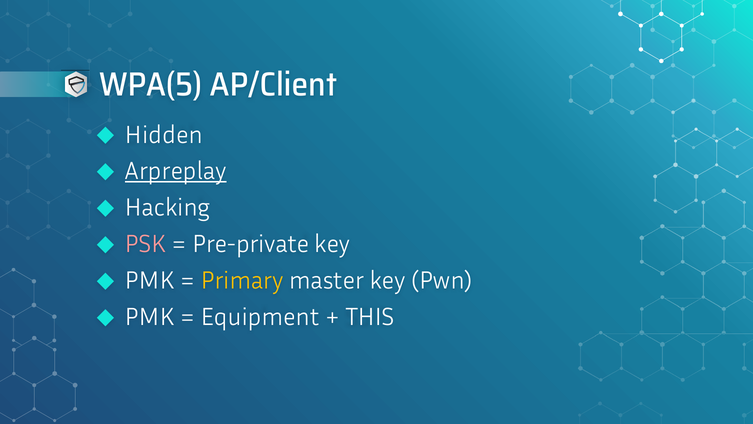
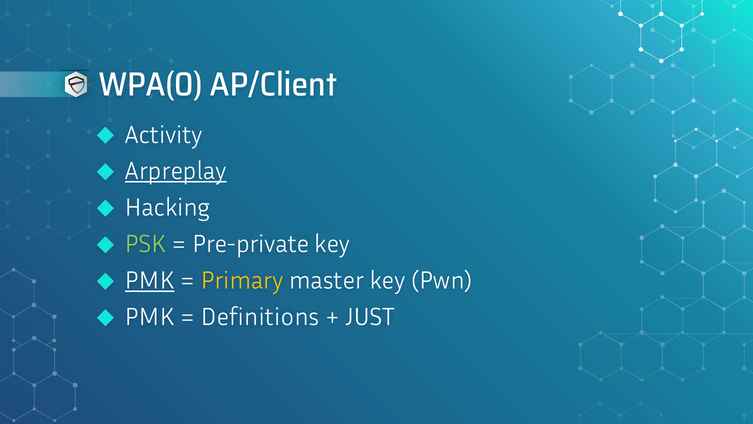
WPA(5: WPA(5 -> WPA(0 (151, 85)
Hidden: Hidden -> Activity (164, 135)
PSK colour: pink -> light green (146, 244)
PMK underline: none -> present (150, 280)
Equipment: Equipment -> Definitions (260, 317)
THIS: THIS -> JUST (370, 317)
